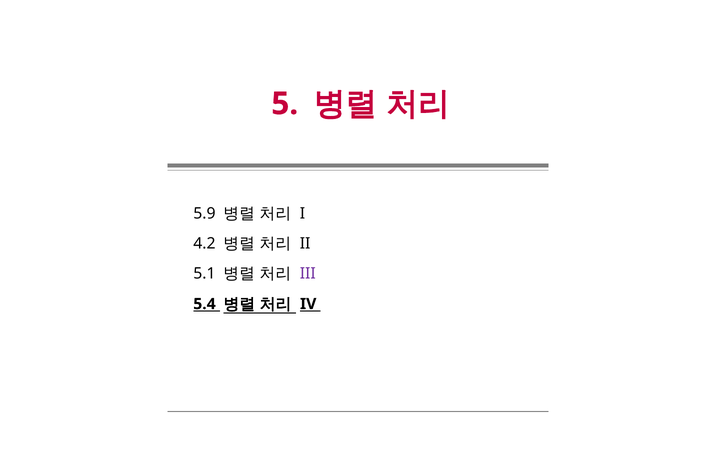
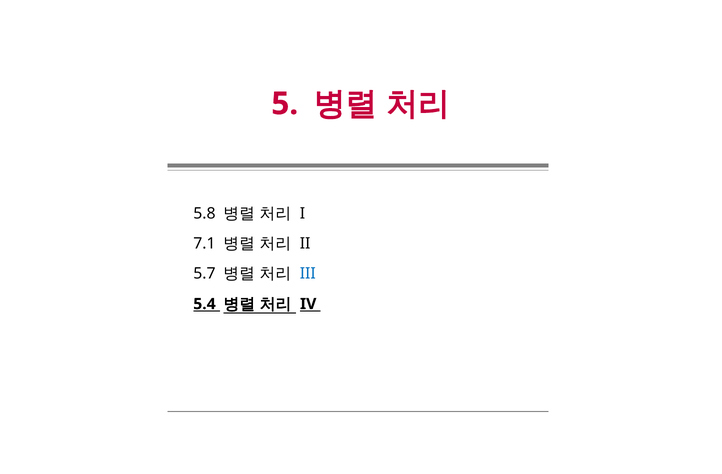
5.9: 5.9 -> 5.8 (204, 213)
4.2: 4.2 -> 7.1 (204, 244)
5.1: 5.1 -> 5.7 (204, 274)
III colour: purple -> blue (308, 274)
